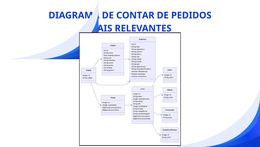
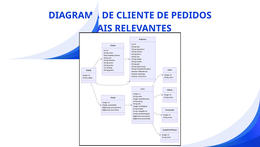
CONTAR: CONTAR -> CLIENTE (135, 15)
